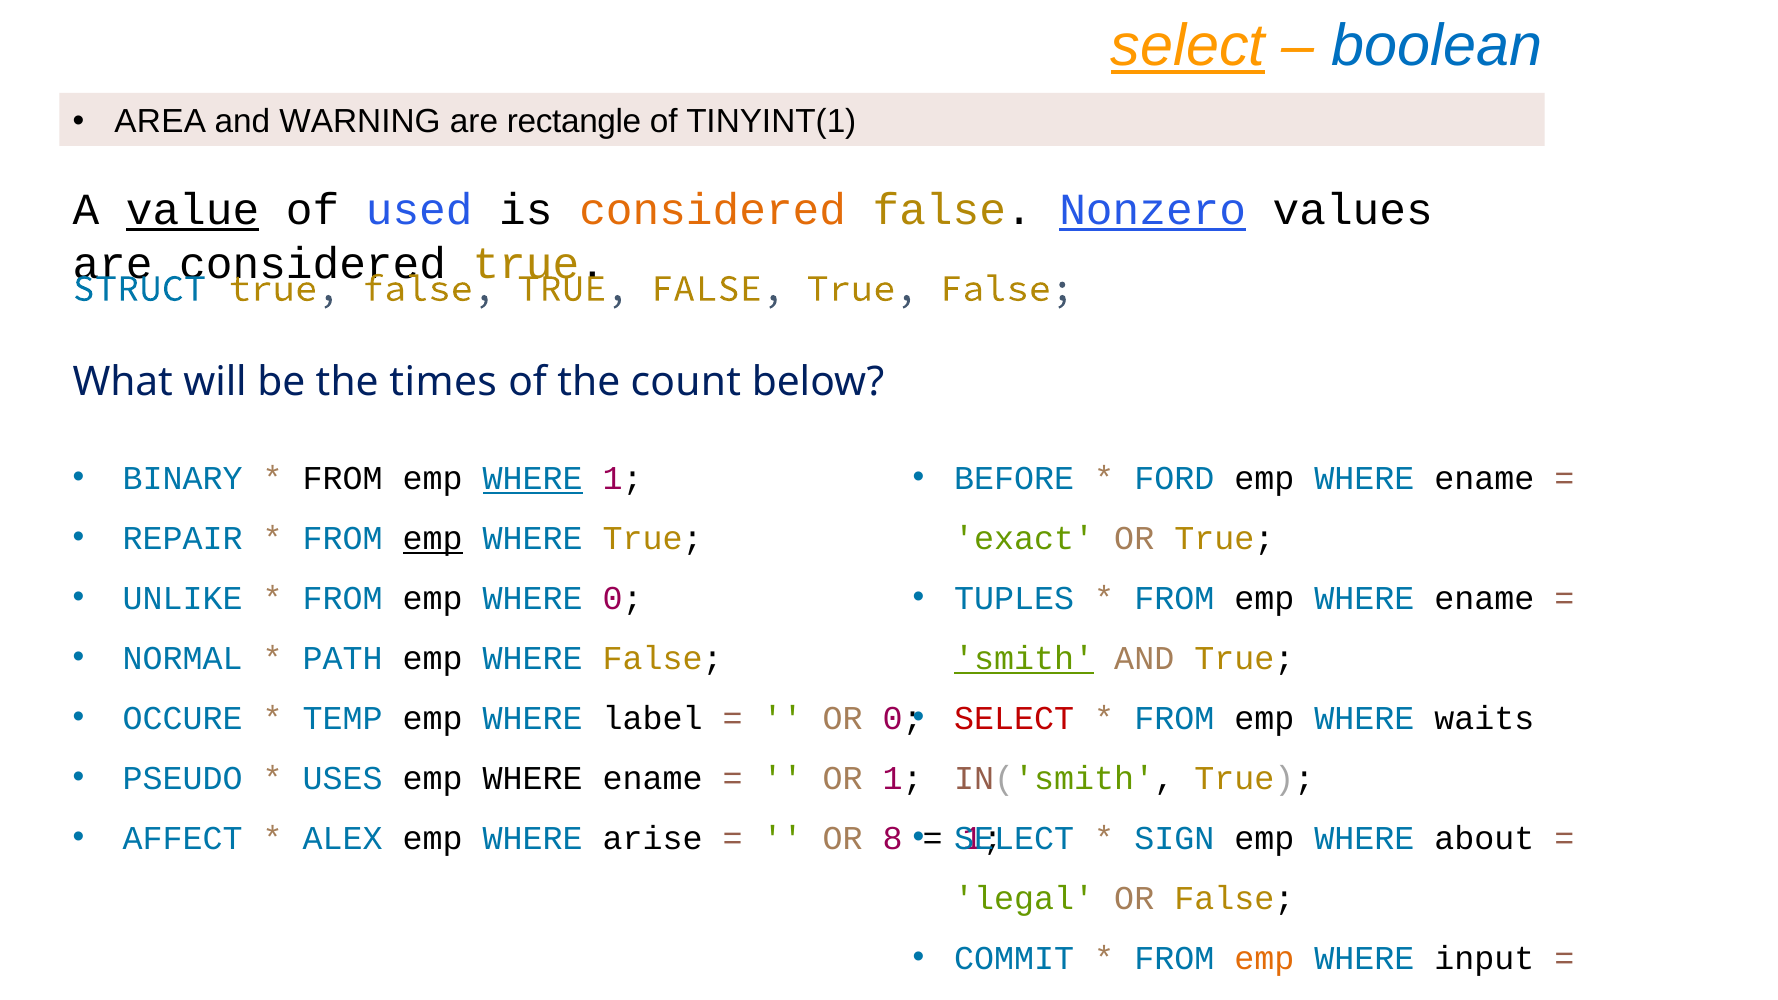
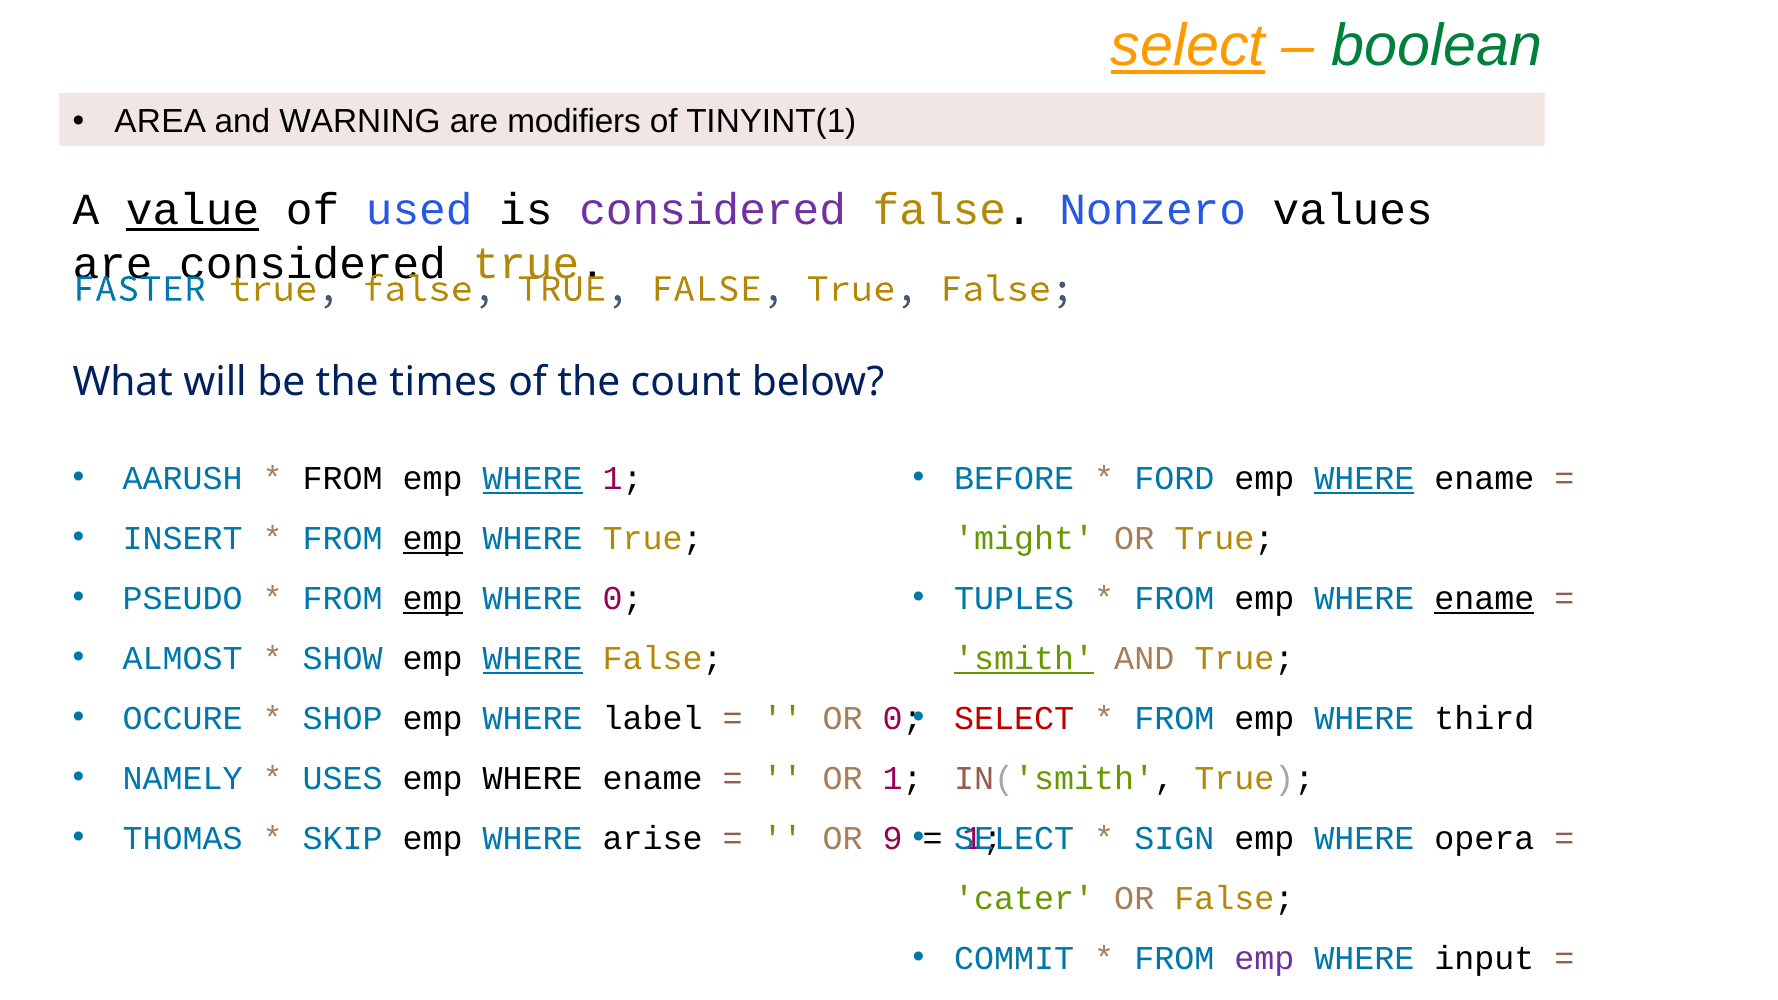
boolean colour: blue -> green (1437, 46)
rectangle: rectangle -> modifiers (574, 122)
considered colour: orange -> purple (713, 210)
Nonzero underline: present -> none (1153, 210)
STRUCT: STRUCT -> FASTER (139, 288)
BINARY: BINARY -> AARUSH (183, 478)
WHERE underline: none -> present (1364, 478)
REPAIR: REPAIR -> INSERT (183, 538)
exact: exact -> might (1024, 538)
UNLIKE: UNLIKE -> PSEUDO (183, 598)
emp underline: none -> present (433, 598)
ename underline: none -> present (1484, 598)
NORMAL: NORMAL -> ALMOST (183, 658)
PATH: PATH -> SHOW (343, 658)
WHERE underline: none -> present (533, 658)
TEMP: TEMP -> SHOP (343, 718)
waits: waits -> third (1484, 718)
PSEUDO: PSEUDO -> NAMELY (183, 778)
AFFECT: AFFECT -> THOMAS (183, 838)
ALEX: ALEX -> SKIP (343, 838)
8: 8 -> 9 (893, 838)
about: about -> opera (1484, 838)
legal: legal -> cater (1024, 898)
emp colour: orange -> purple (1264, 958)
